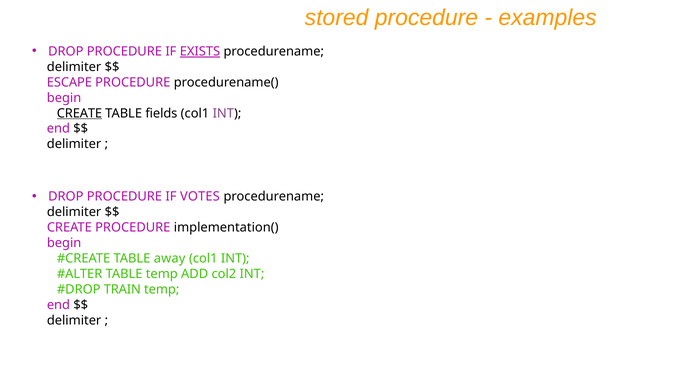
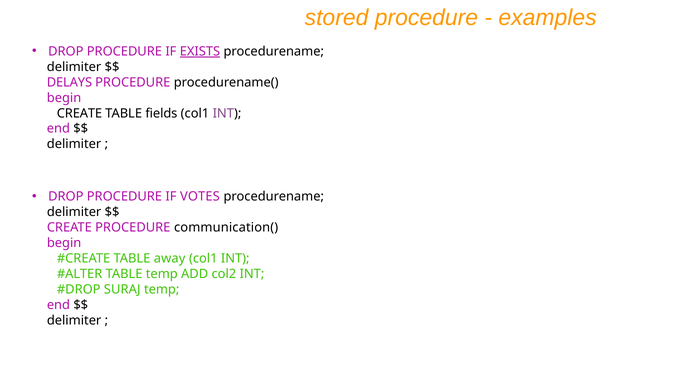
ESCAPE: ESCAPE -> DELAYS (69, 82)
CREATE underline: present -> none (79, 113)
implementation(: implementation( -> communication( (226, 227)
TRAIN: TRAIN -> SURAJ (122, 289)
